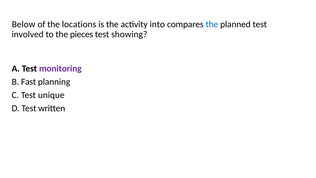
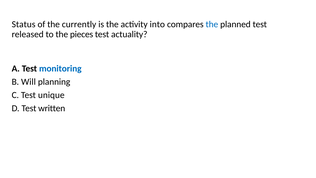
Below: Below -> Status (24, 24)
locations: locations -> currently (79, 24)
involved: involved -> released (28, 34)
showing: showing -> actuality (129, 34)
monitoring colour: purple -> blue (60, 68)
Fast: Fast -> Will (28, 82)
